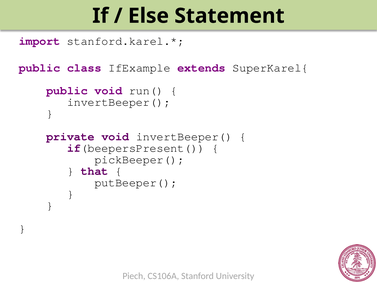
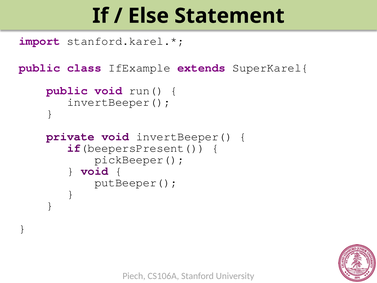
that: that -> void (95, 171)
